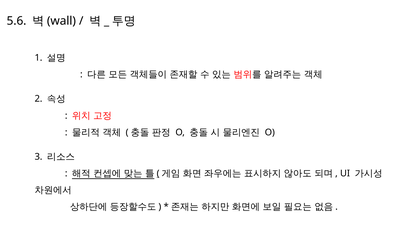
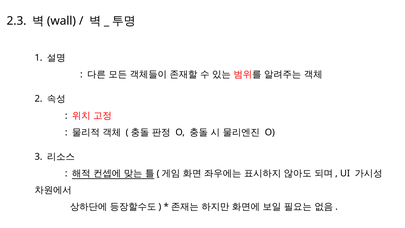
5.6: 5.6 -> 2.3 (17, 21)
